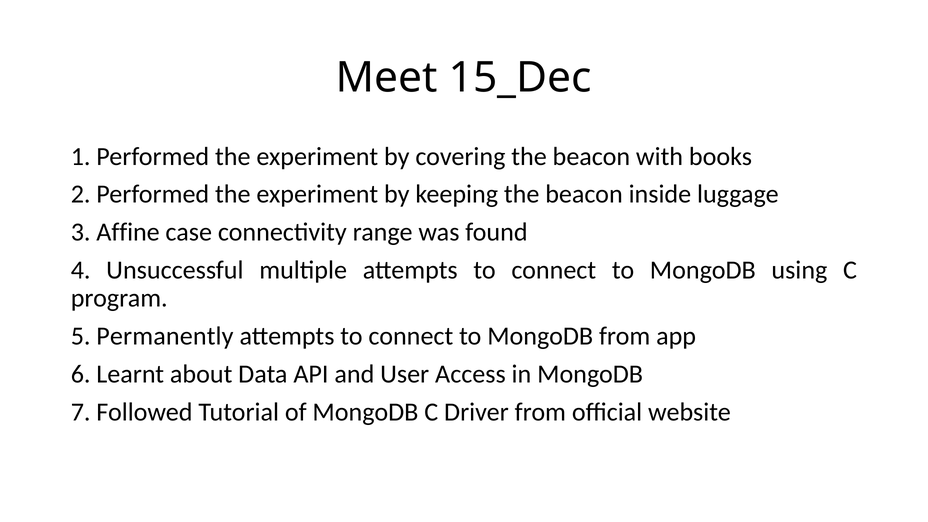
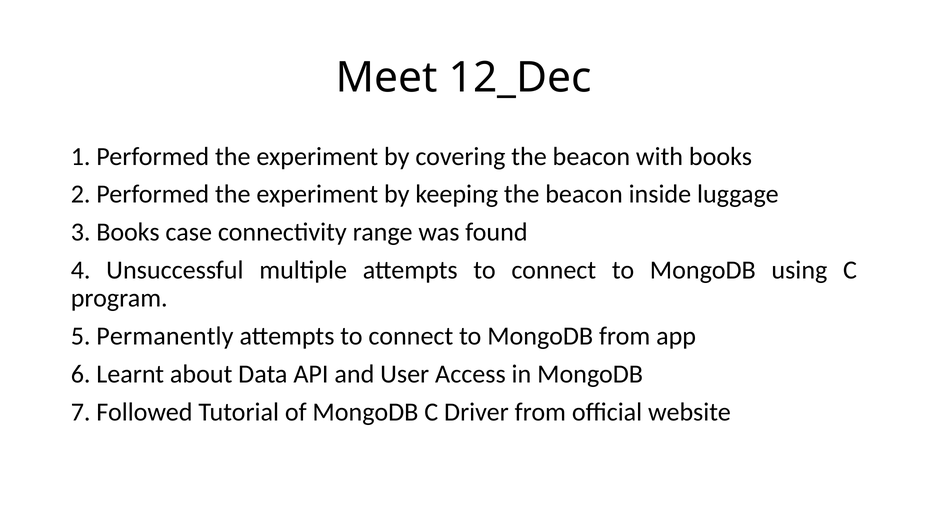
15_Dec: 15_Dec -> 12_Dec (520, 78)
3 Affine: Affine -> Books (128, 232)
